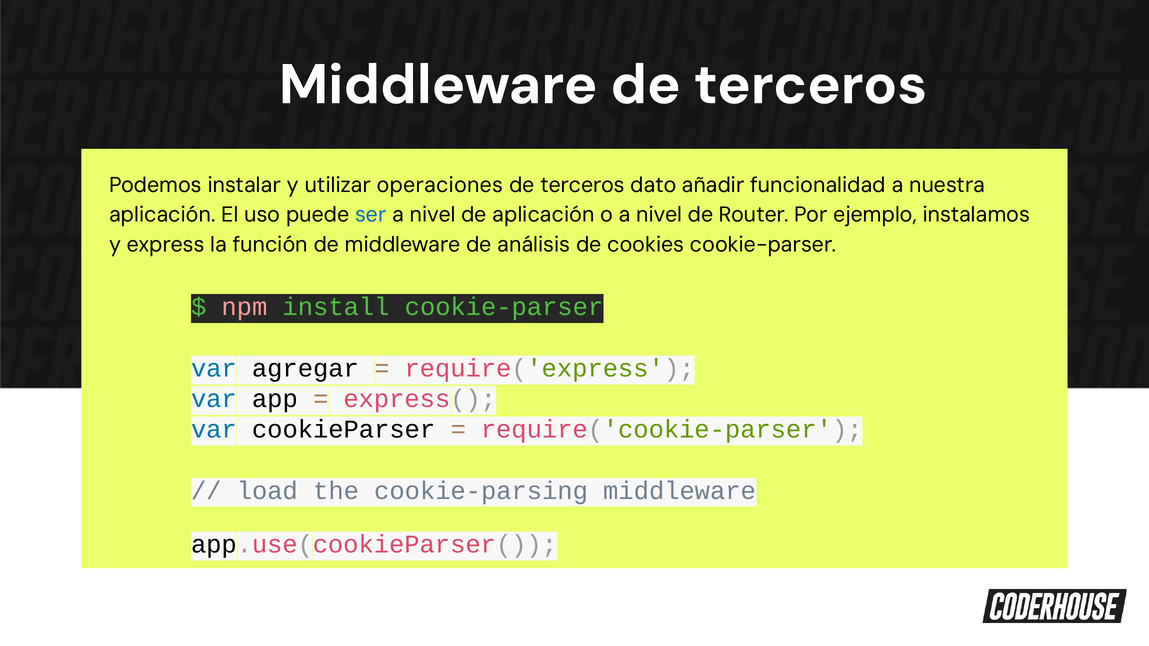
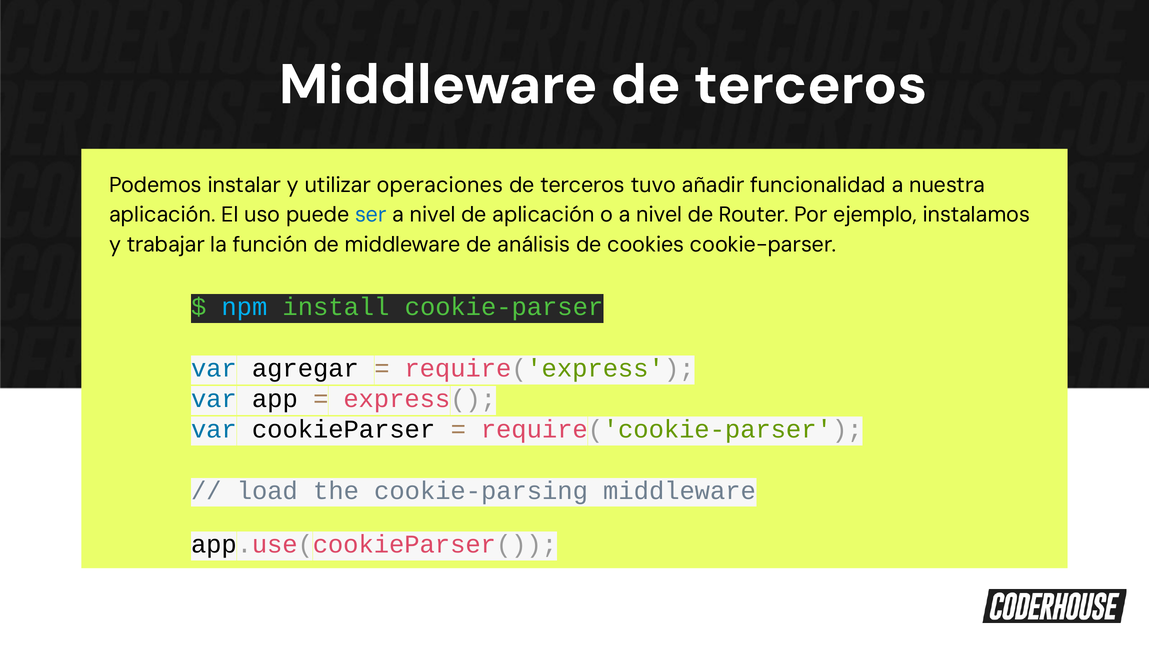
dato: dato -> tuvo (653, 185)
express: express -> trabajar (166, 245)
npm colour: pink -> light blue (244, 307)
